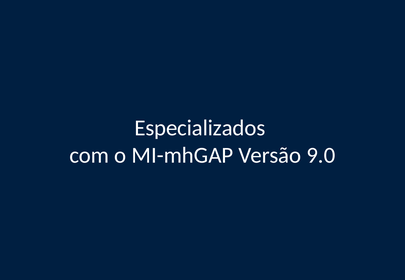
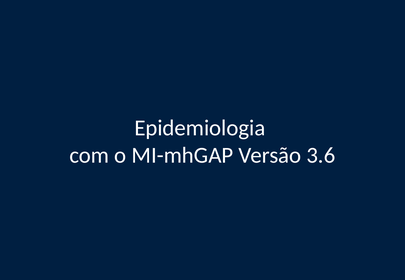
Especializados: Especializados -> Epidemiologia (200, 128)
9.0: 9.0 -> 3.6 (321, 155)
